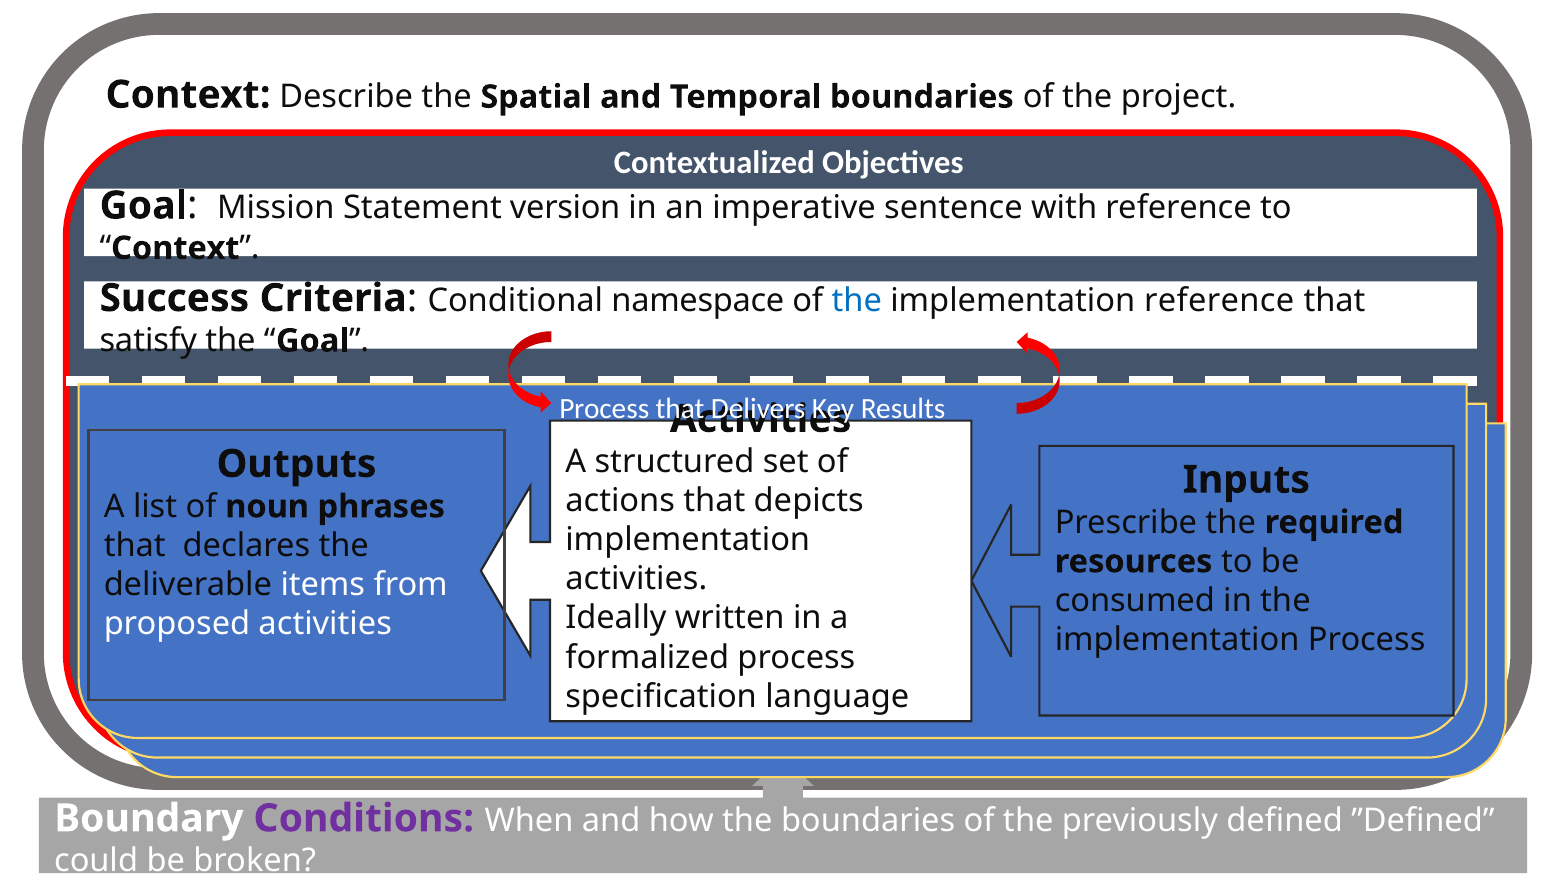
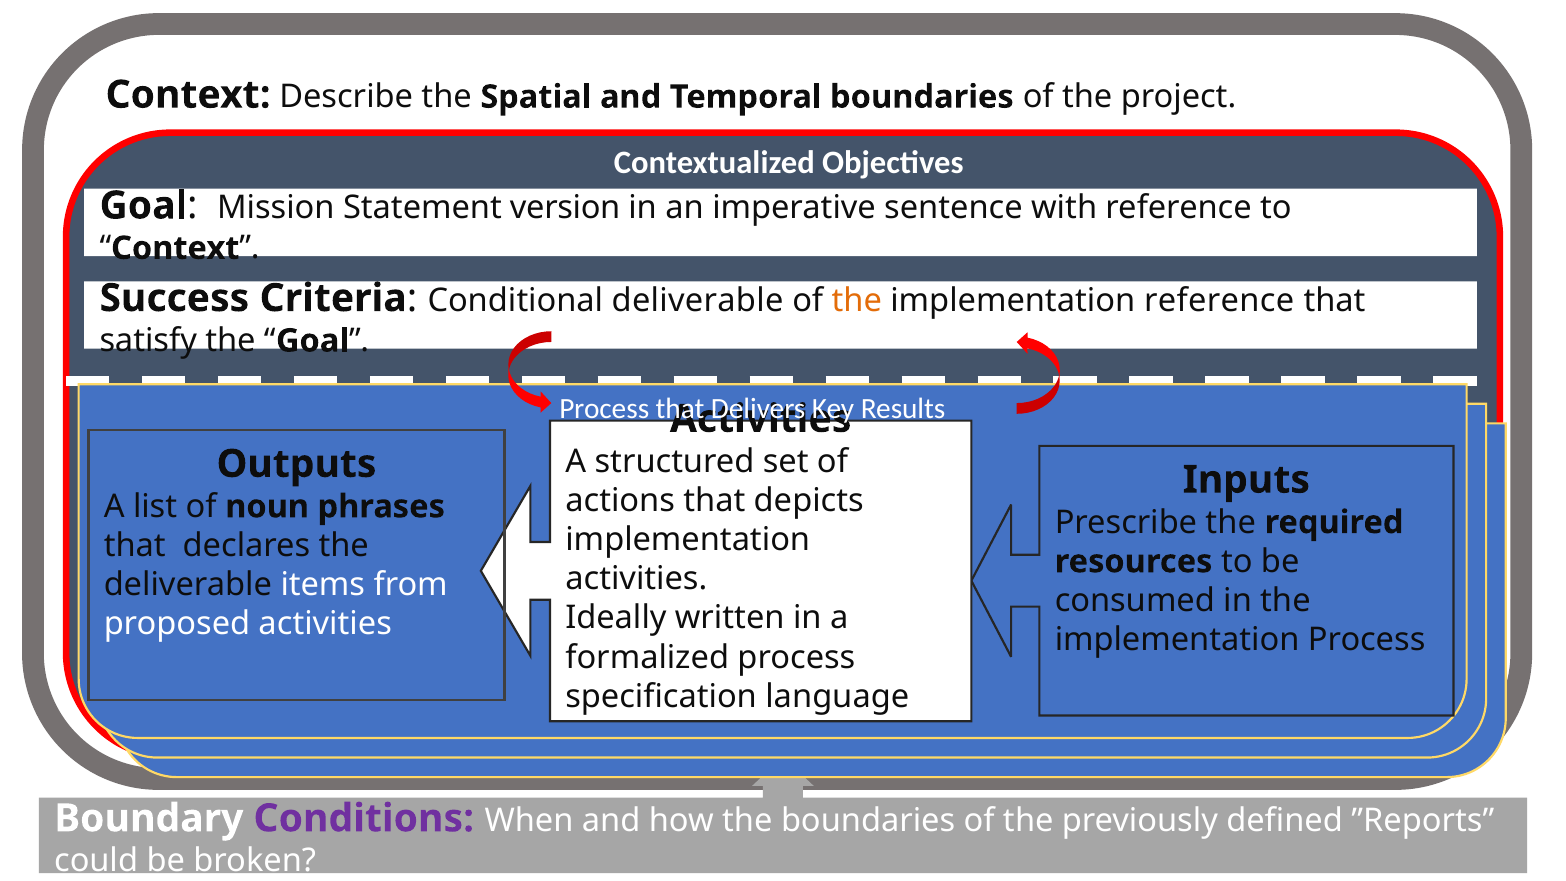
Conditional namespace: namespace -> deliverable (698, 300)
the colour: blue -> orange (857, 300)
”Defined: ”Defined -> ”Reports (1423, 821)
